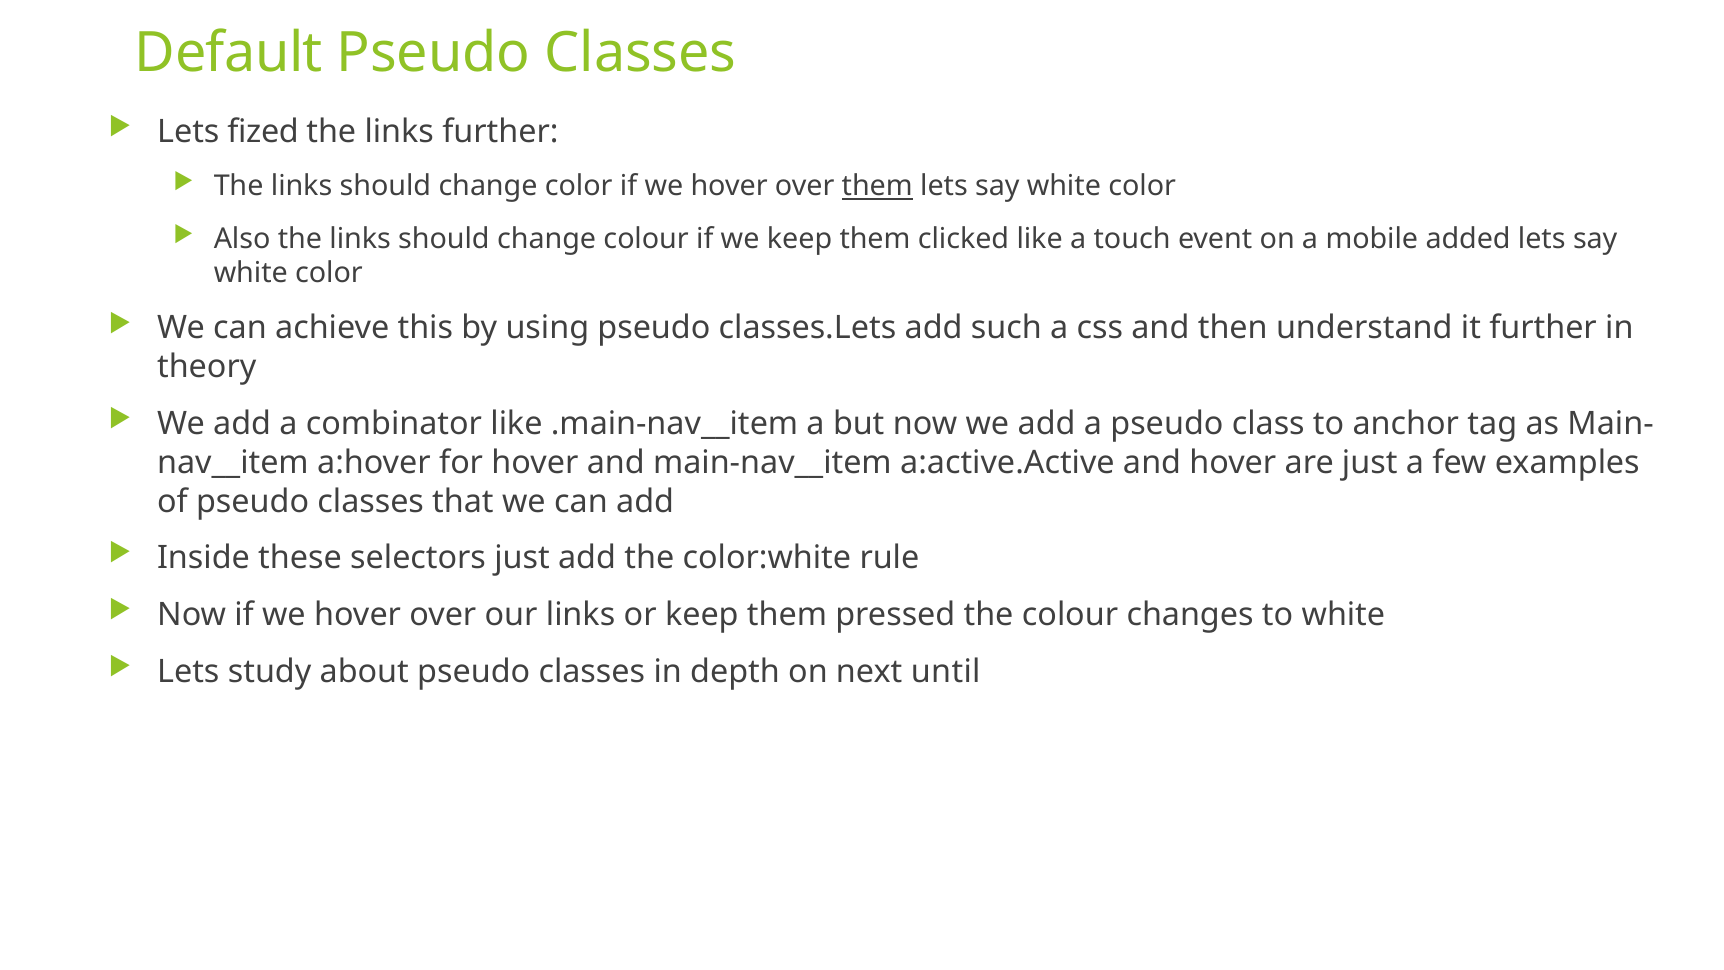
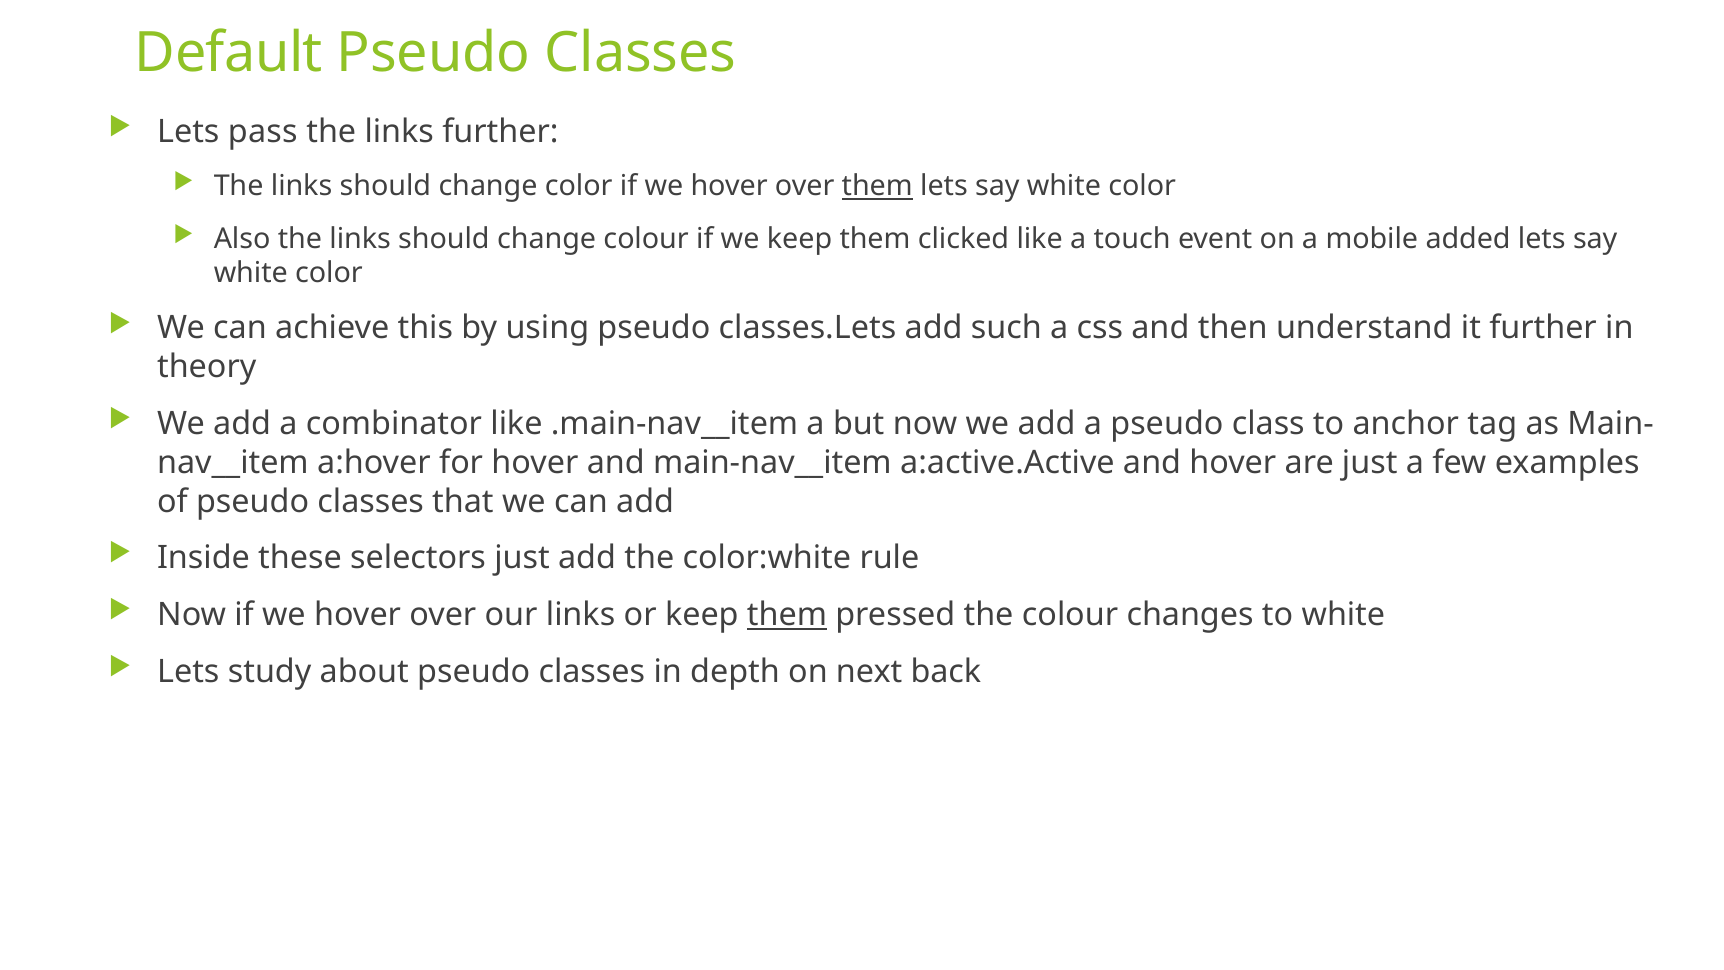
fized: fized -> pass (263, 132)
them underline: none -> present (787, 615)
until: until -> back (946, 672)
